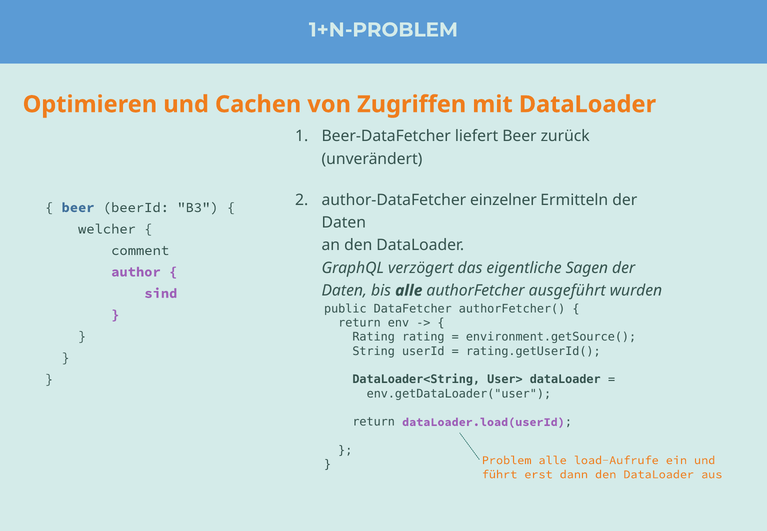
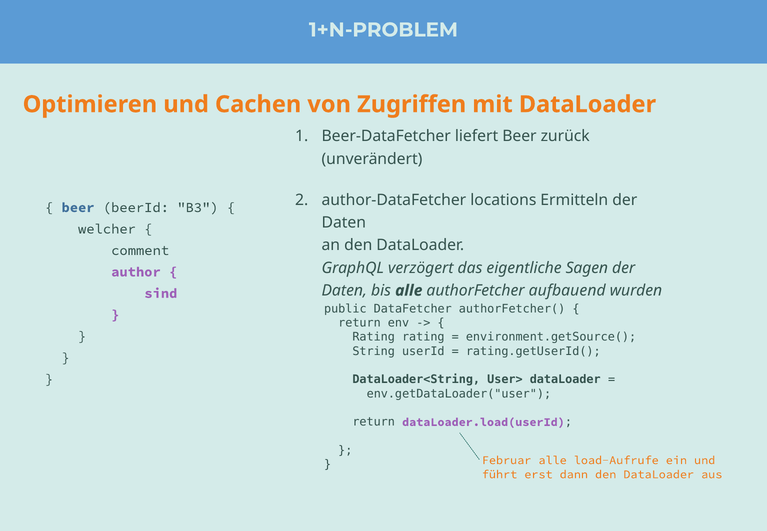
einzelner: einzelner -> locations (503, 200)
ausgeführt: ausgeführt -> aufbauend (567, 291)
Problem: Problem -> Februar (507, 460)
